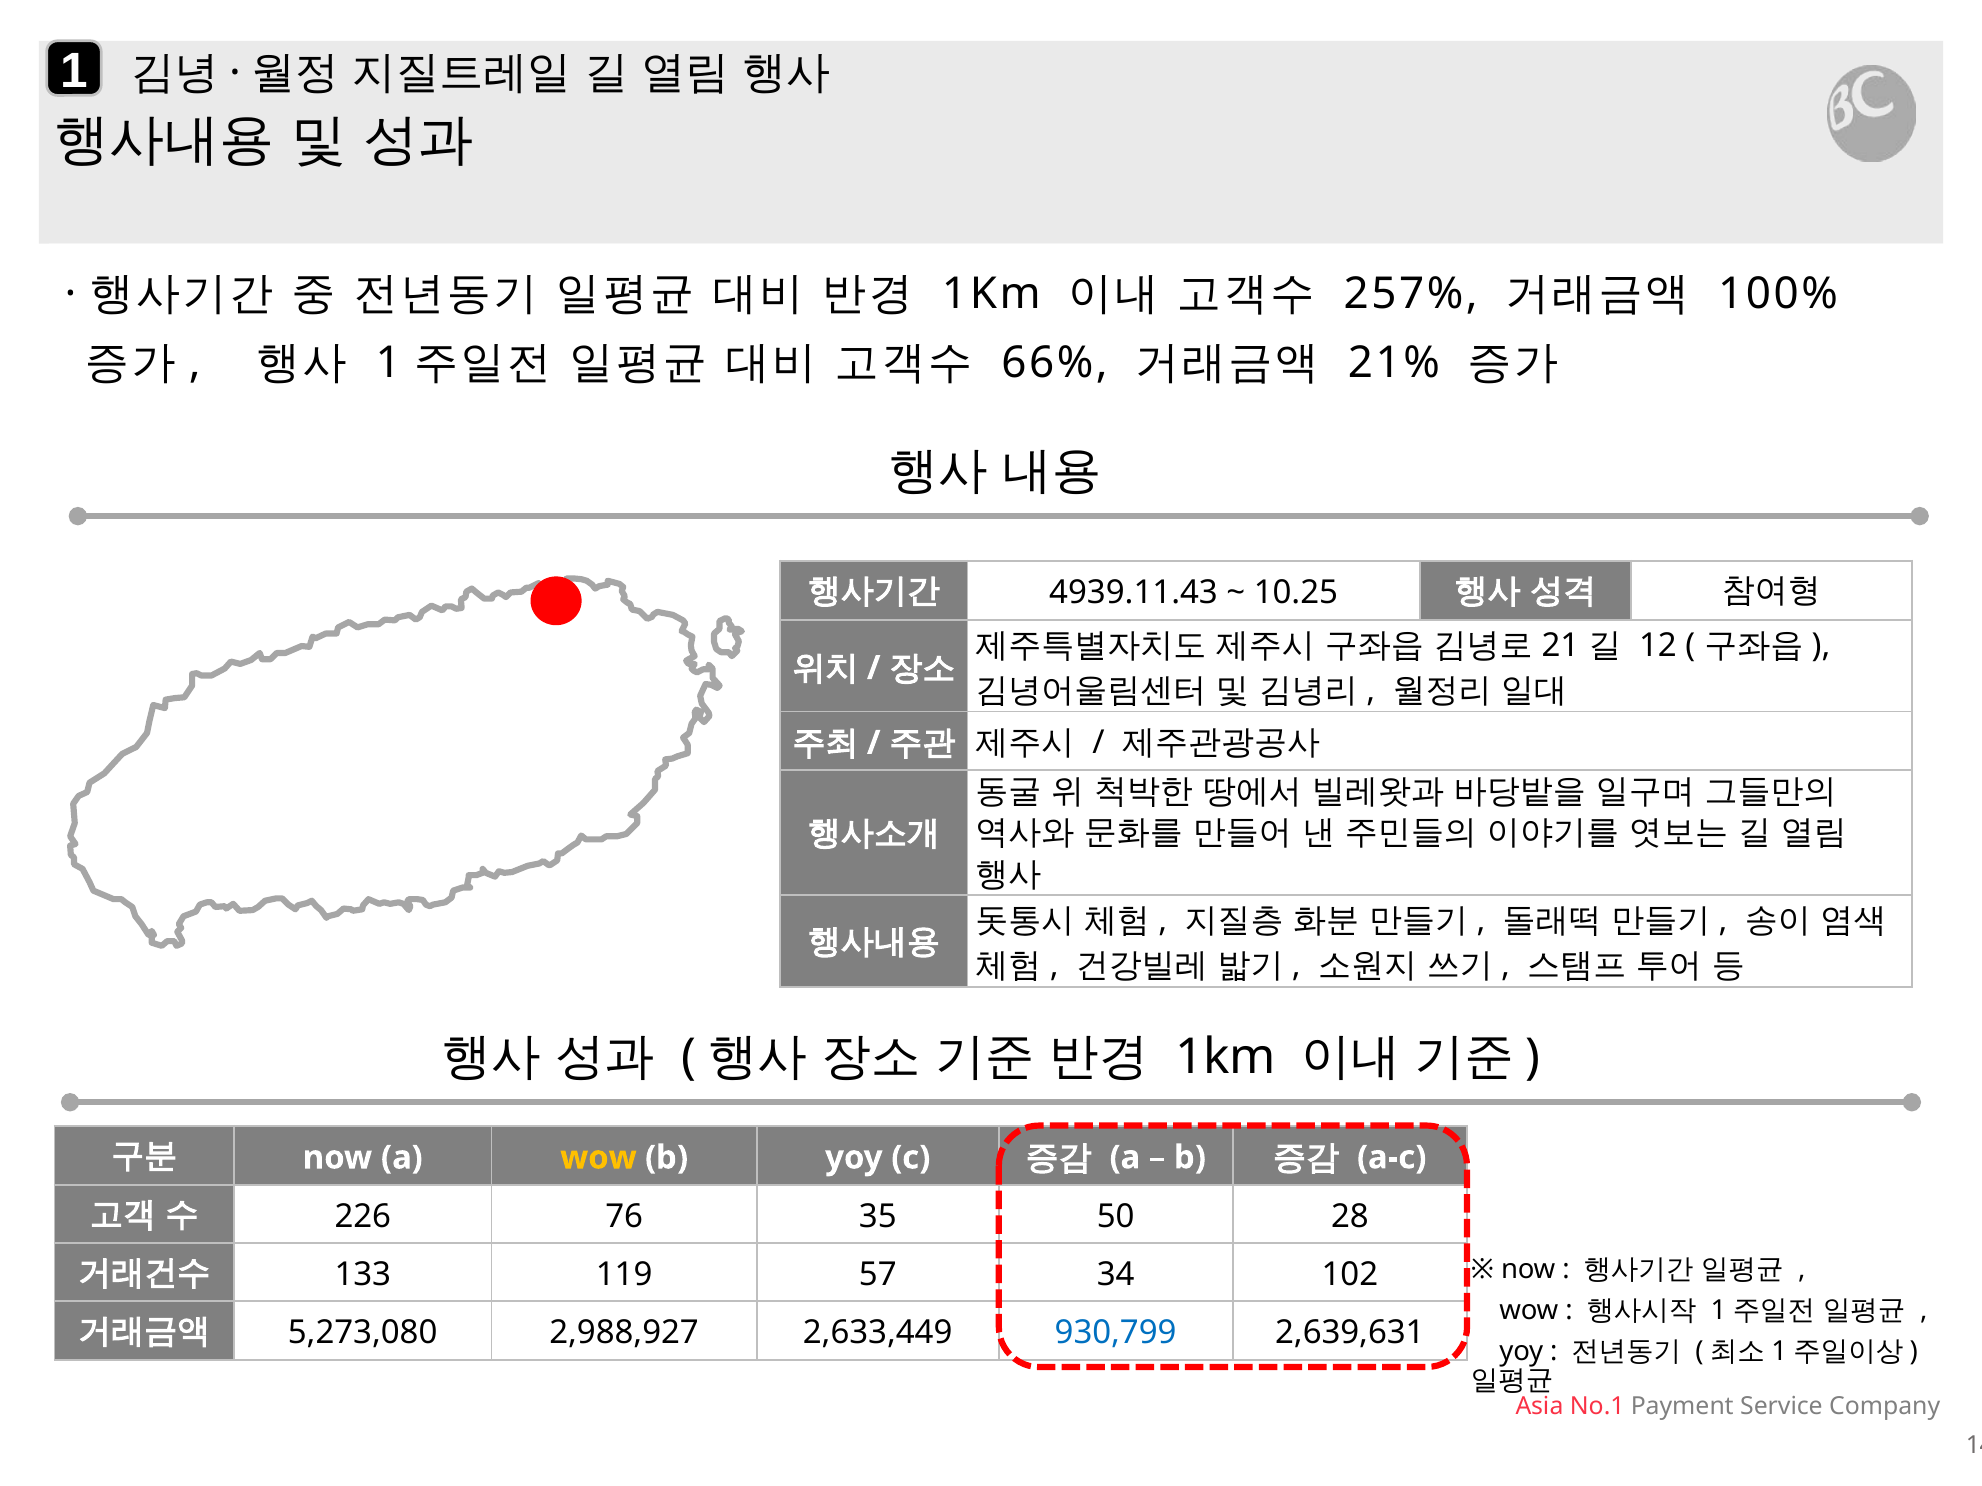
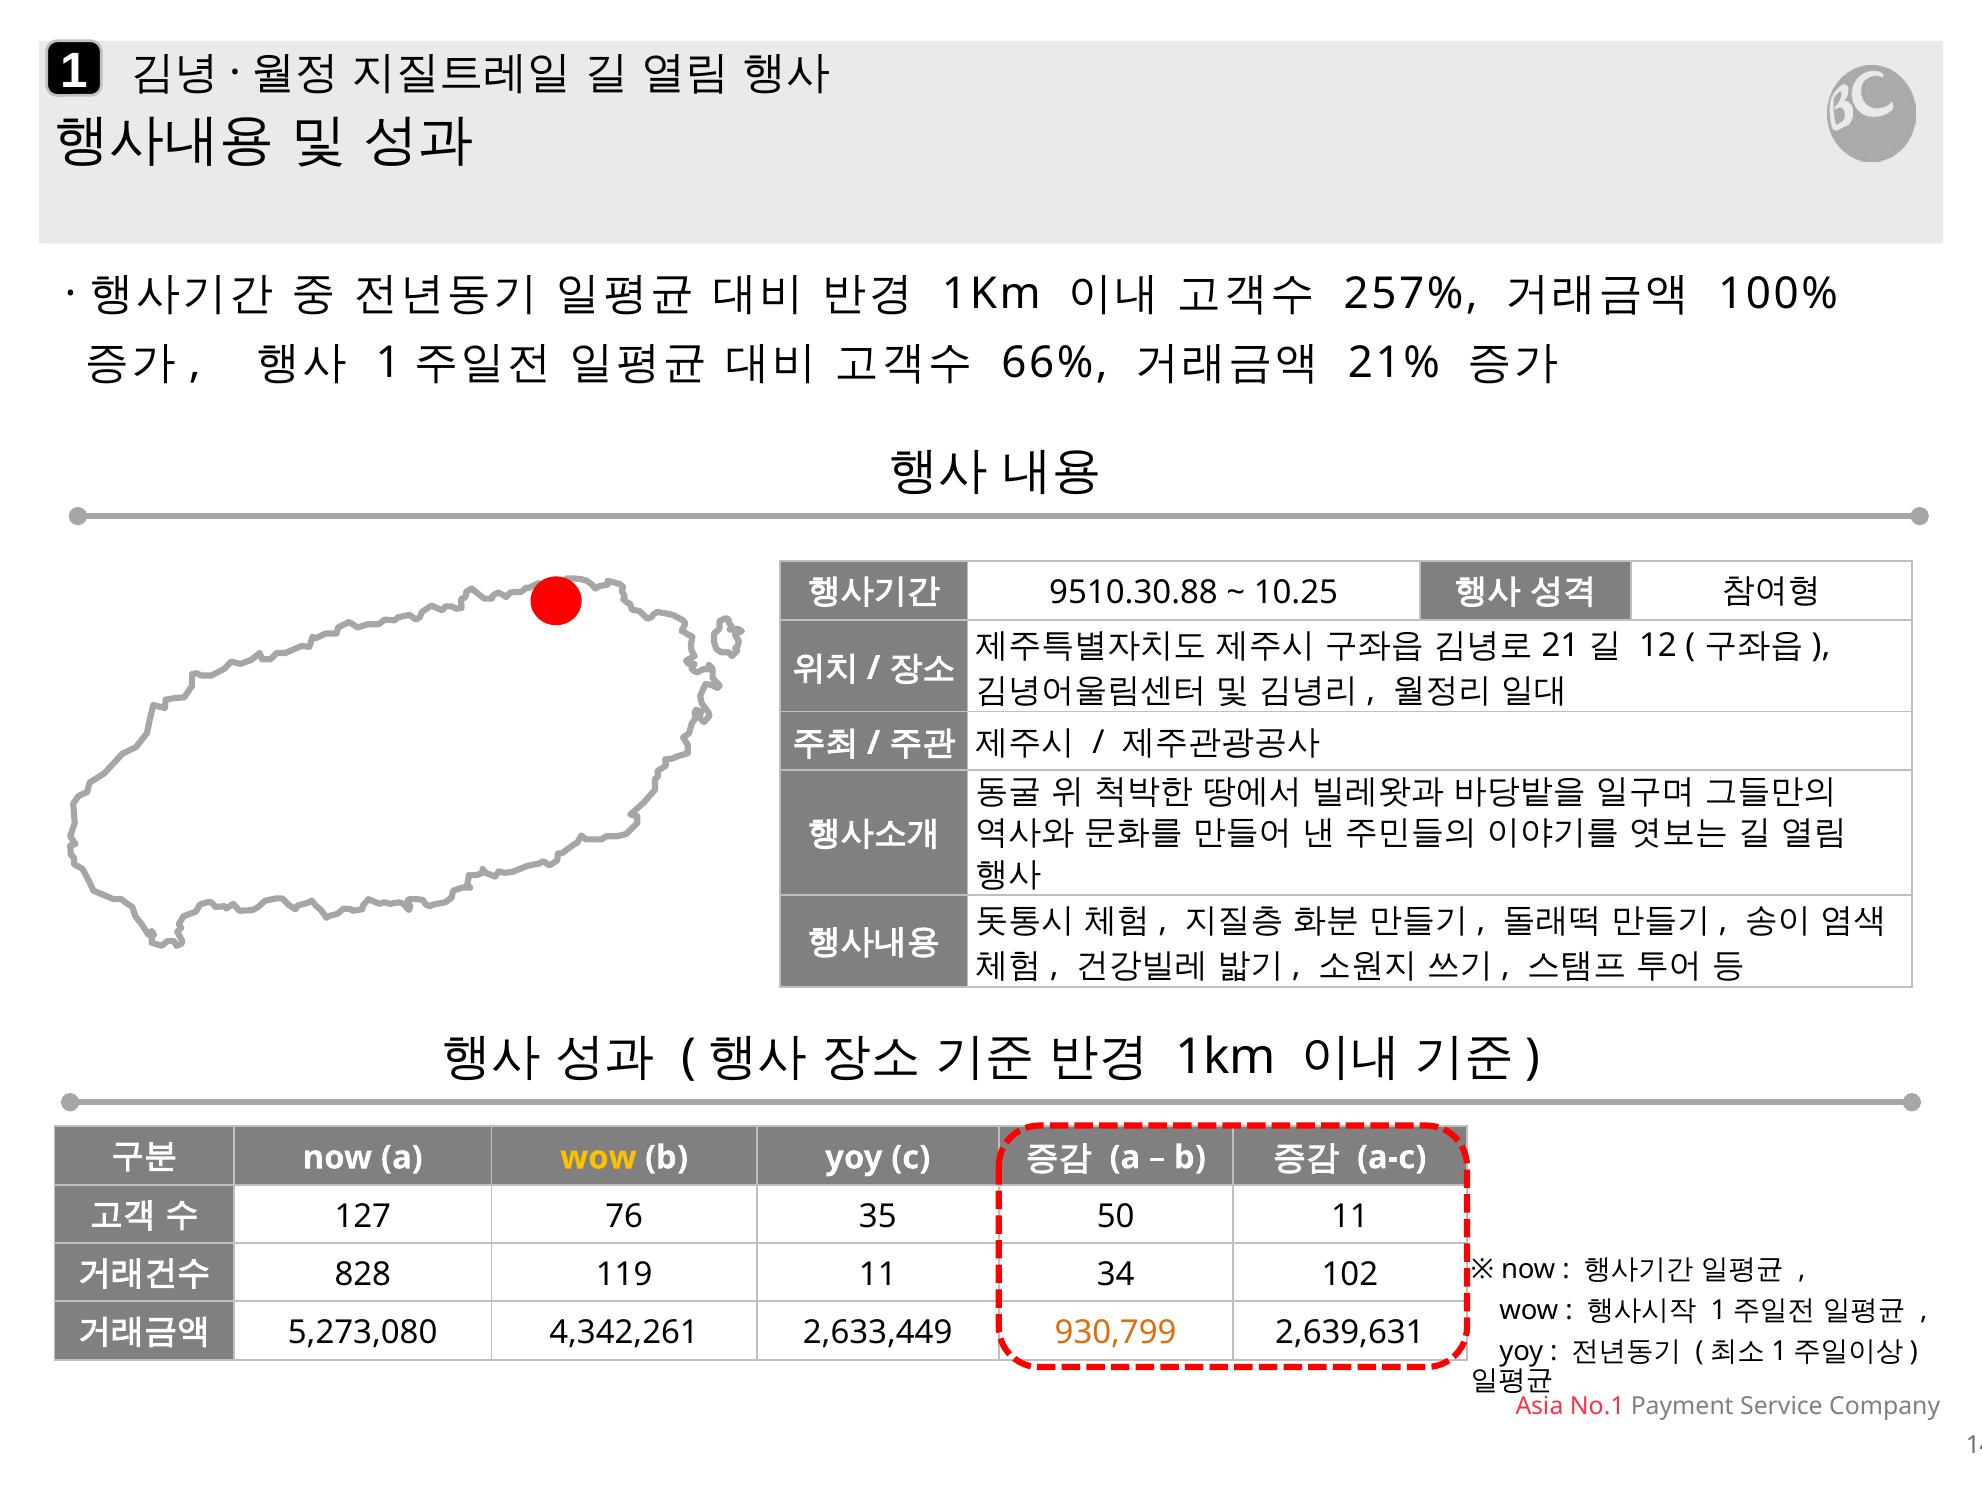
4939.11.43: 4939.11.43 -> 9510.30.88 (1134, 593)
226: 226 -> 127 (363, 1217)
50 28: 28 -> 11 (1350, 1217)
133: 133 -> 828 (363, 1275)
119 57: 57 -> 11 (878, 1275)
2,988,927: 2,988,927 -> 4,342,261 (624, 1333)
930,799 colour: blue -> orange (1116, 1333)
